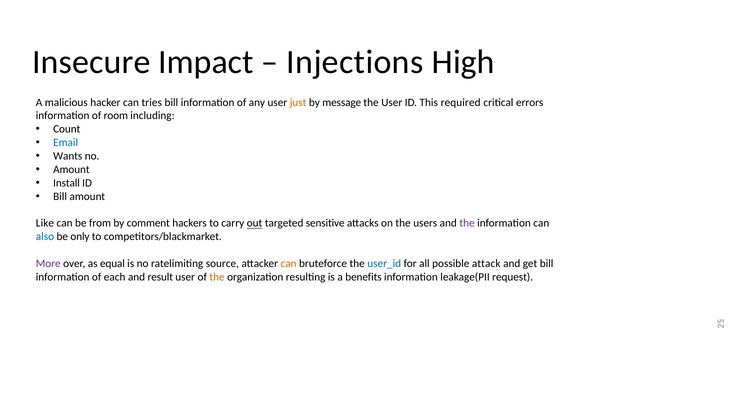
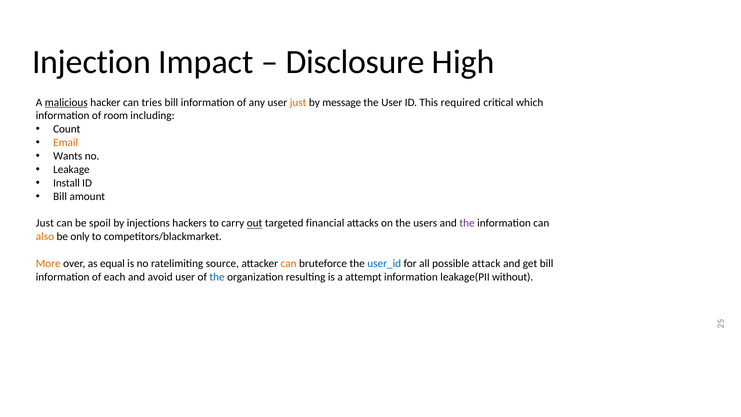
Insecure: Insecure -> Injection (91, 62)
Injections: Injections -> Disclosure (355, 62)
malicious underline: none -> present (66, 102)
errors: errors -> which (530, 102)
Email colour: blue -> orange (66, 143)
Amount: Amount -> Leakage (71, 169)
Like: Like -> Just (45, 223)
from: from -> spoil (100, 223)
comment: comment -> injections (148, 223)
sensitive: sensitive -> financial (325, 223)
also colour: blue -> orange (45, 237)
More colour: purple -> orange (48, 263)
result: result -> avoid (160, 277)
the colour: orange -> blue (217, 277)
benefits: benefits -> attempt (364, 277)
request: request -> without (513, 277)
